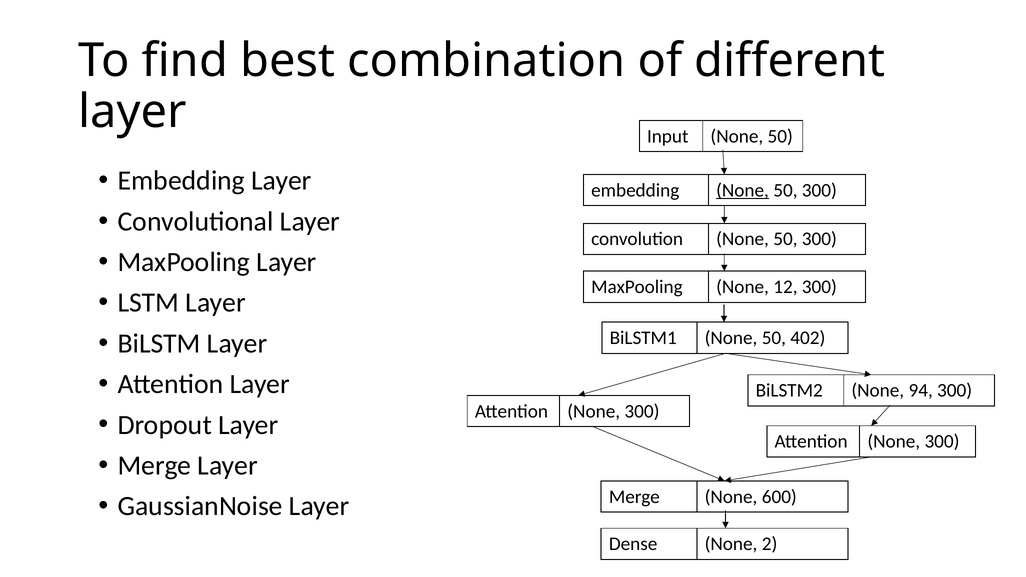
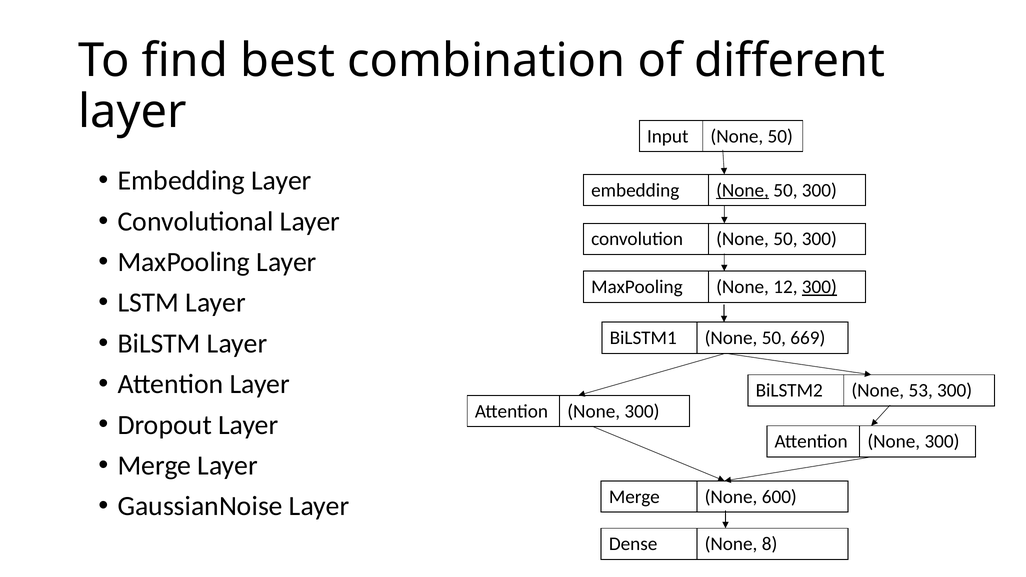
300 underline: none -> present (819, 287)
402: 402 -> 669 (808, 338)
94: 94 -> 53 (921, 391)
2: 2 -> 8 (770, 544)
